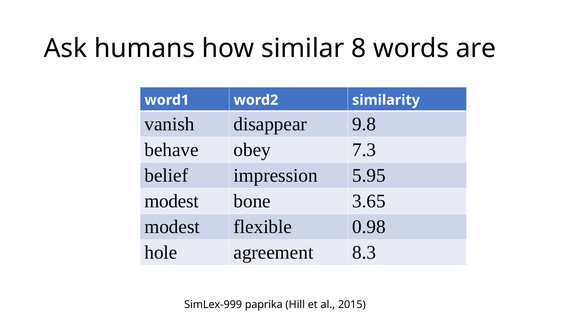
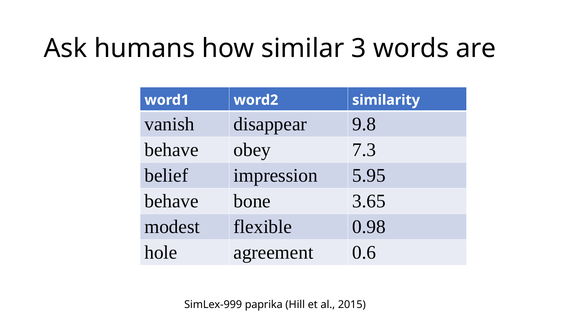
8: 8 -> 3 (359, 48)
modest: modest -> behave (172, 201)
8.3: 8.3 -> 0.6 (364, 252)
